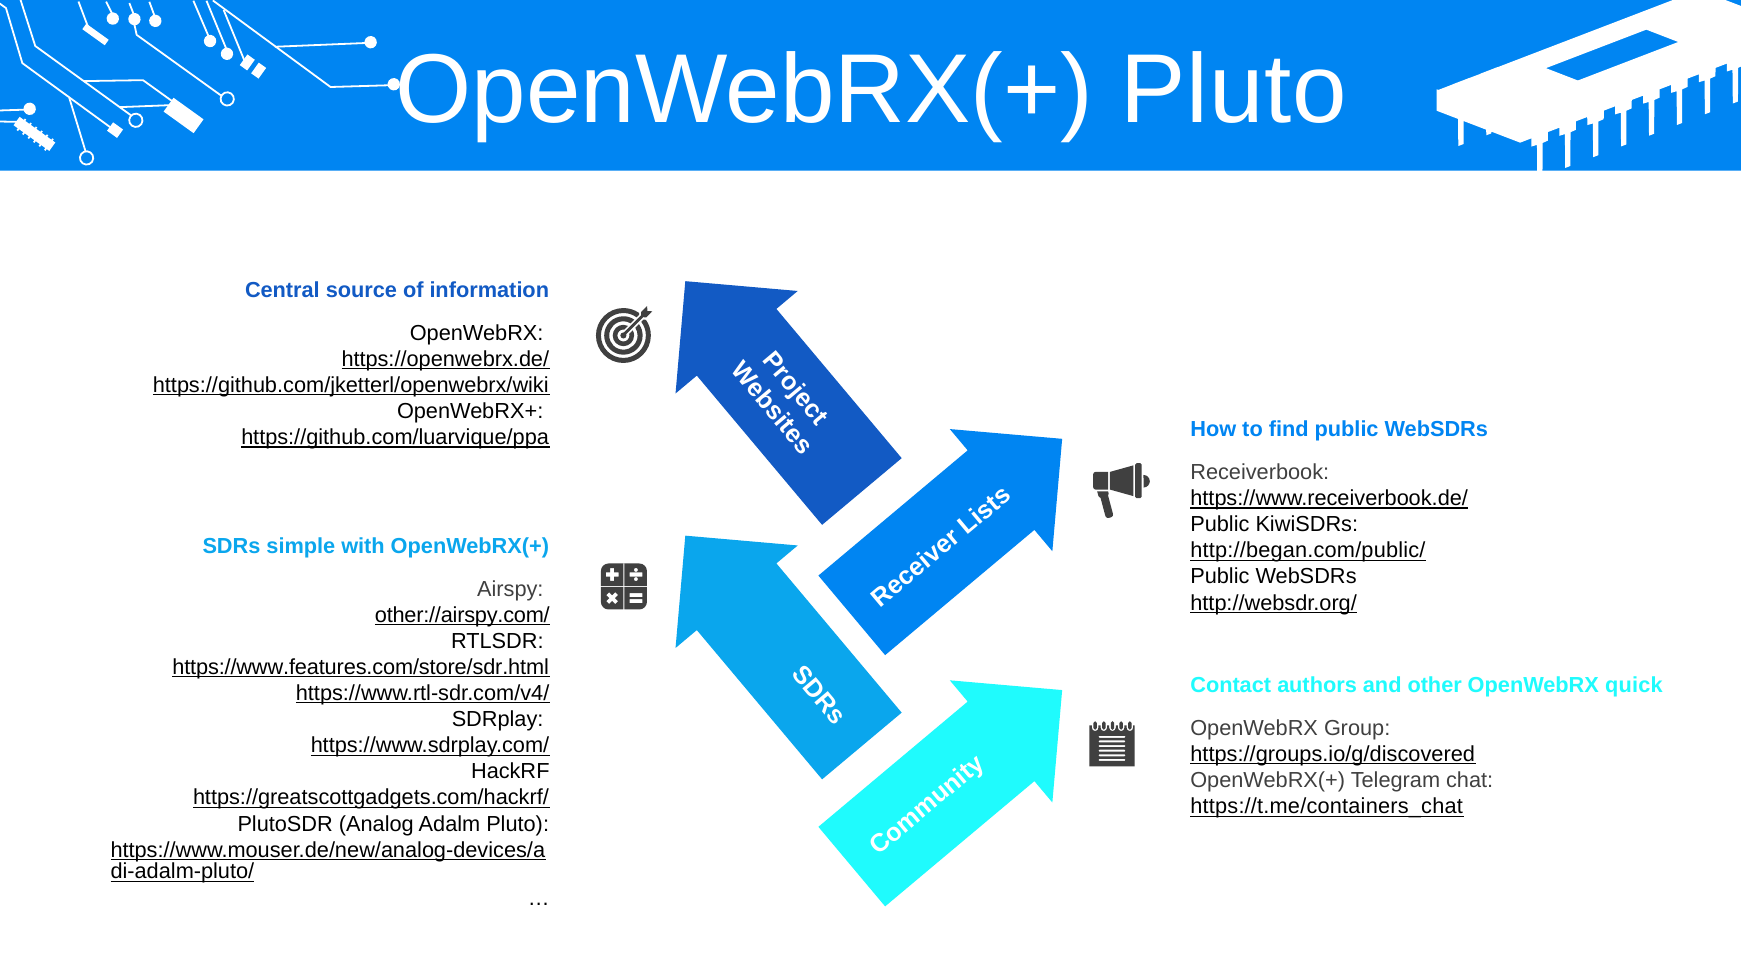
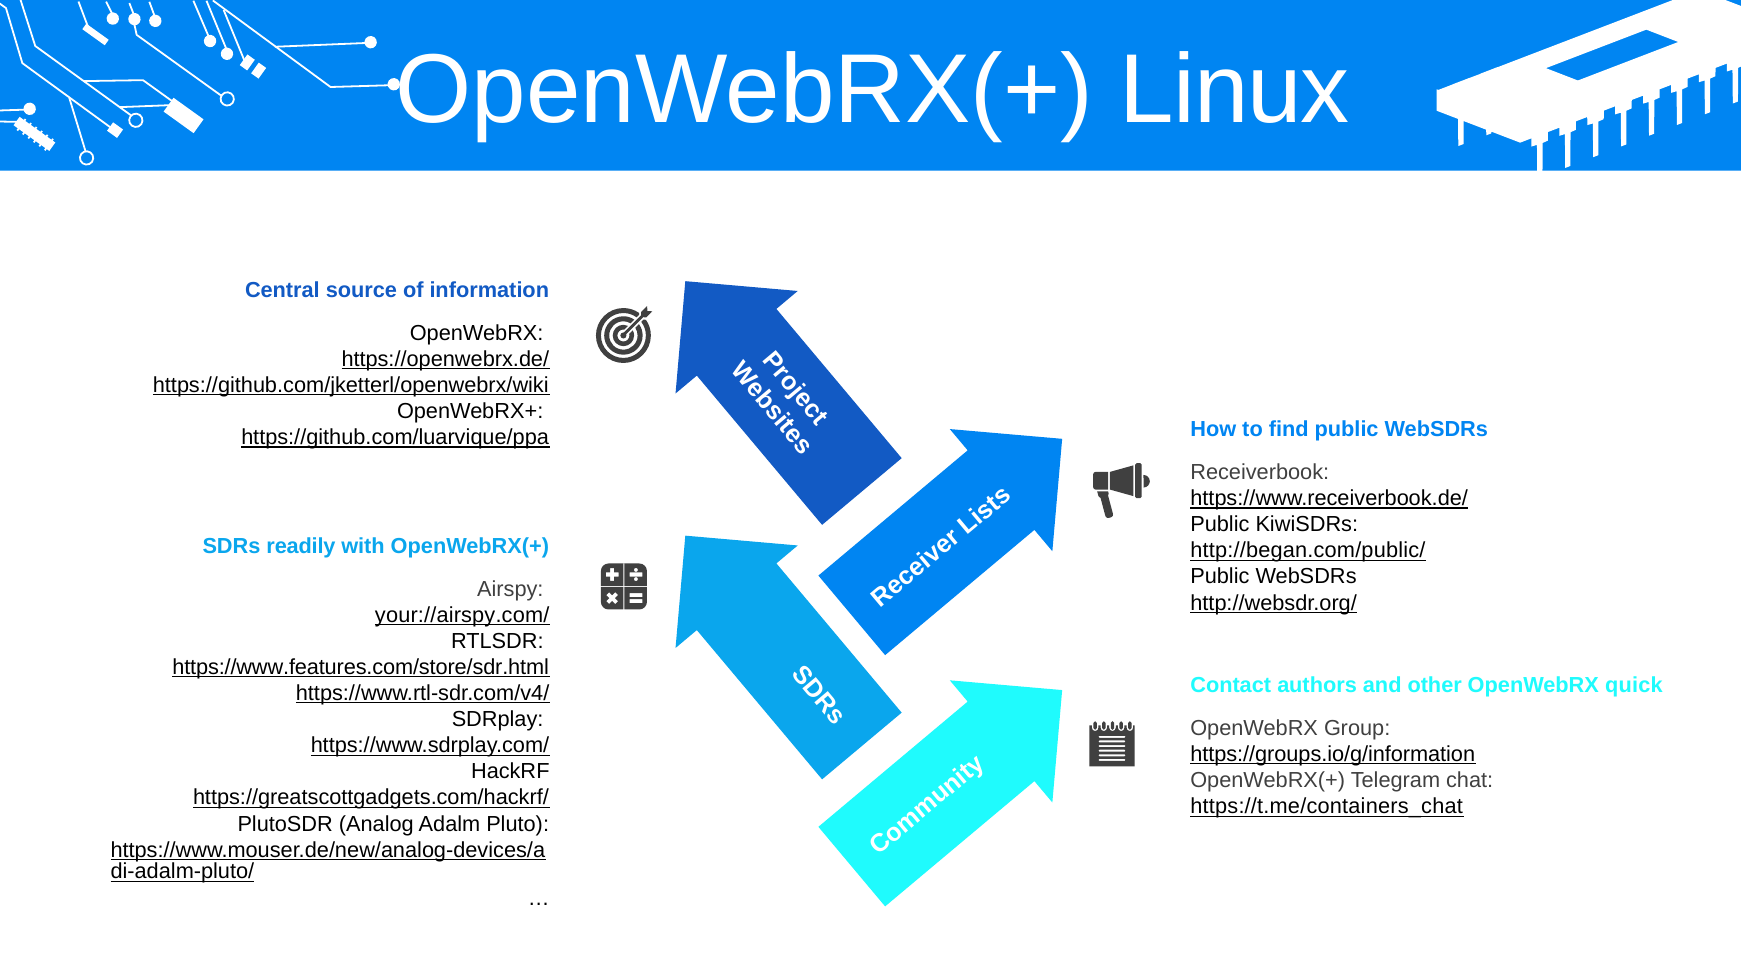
OpenWebRX(+ Pluto: Pluto -> Linux (1235, 90)
simple: simple -> readily (301, 546)
other://airspy.com/: other://airspy.com/ -> your://airspy.com/ (462, 615)
https://groups.io/g/discovered: https://groups.io/g/discovered -> https://groups.io/g/information (1333, 755)
